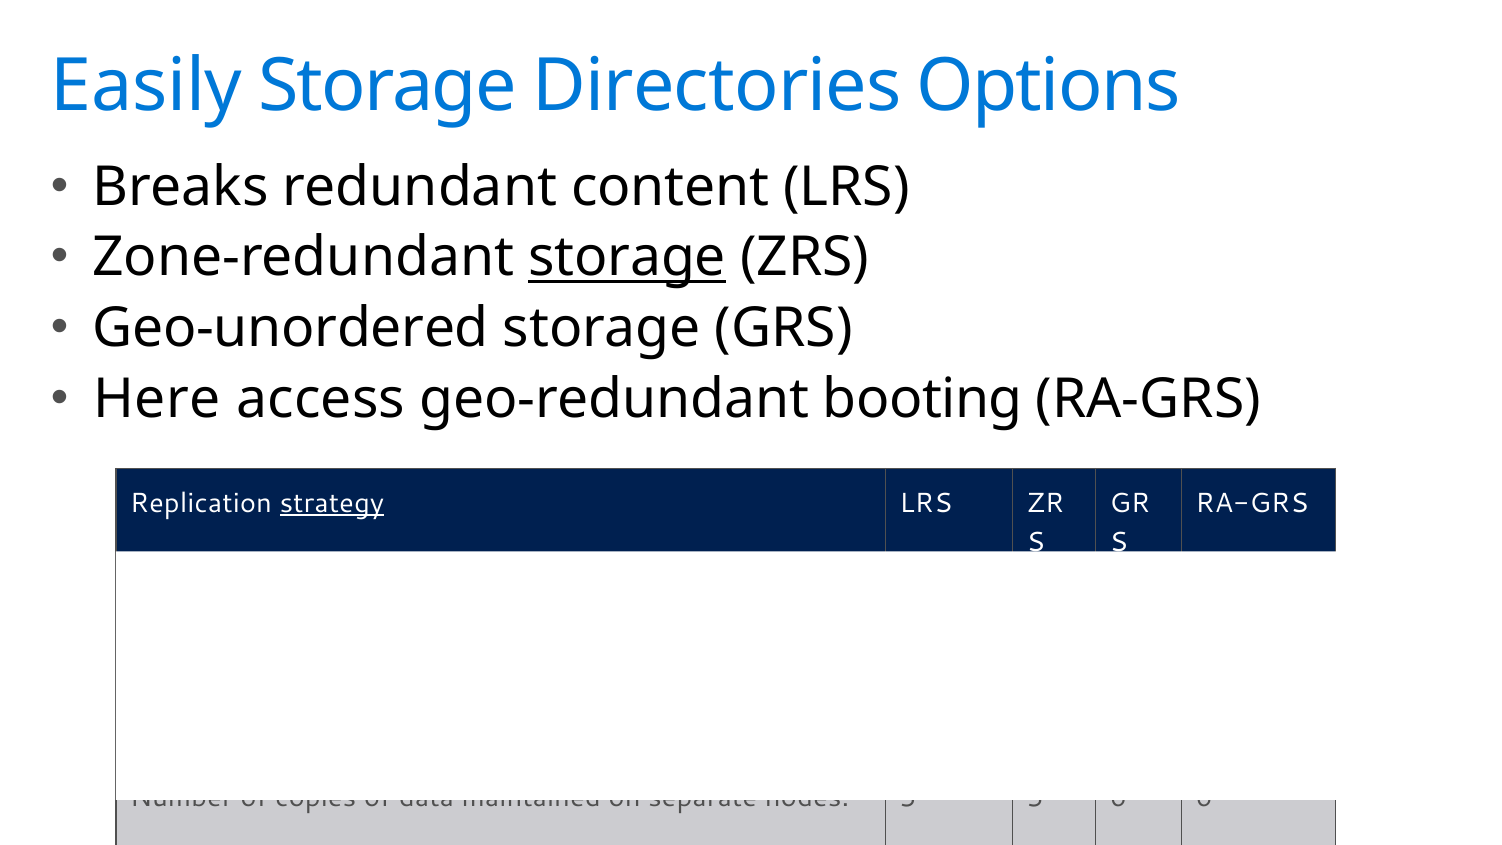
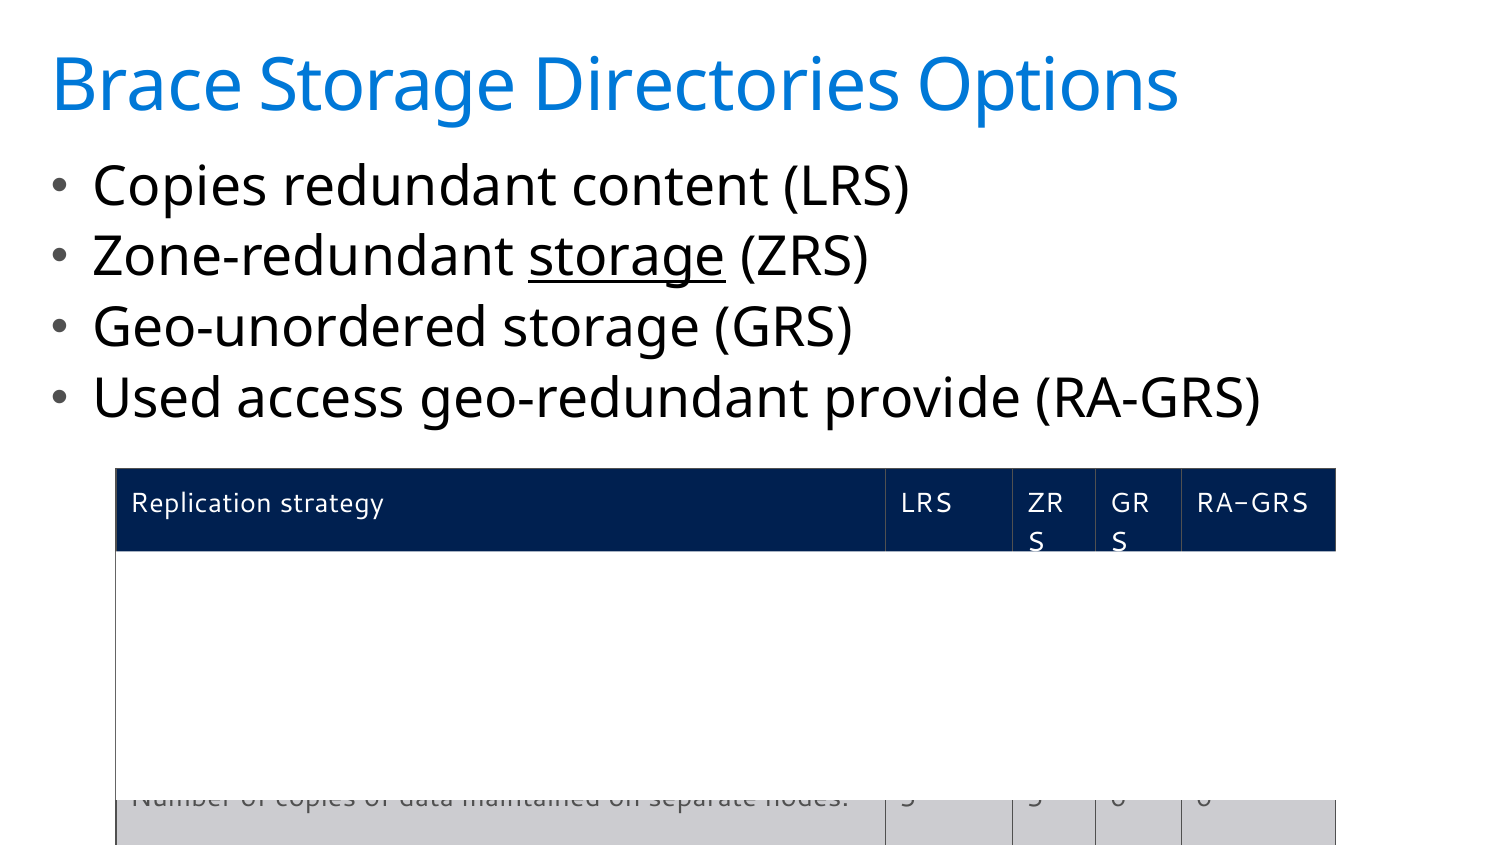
Easily: Easily -> Brace (147, 86)
Breaks: Breaks -> Copies (180, 187)
Here: Here -> Used (158, 399)
booting: booting -> provide (923, 399)
strategy underline: present -> none (332, 503)
